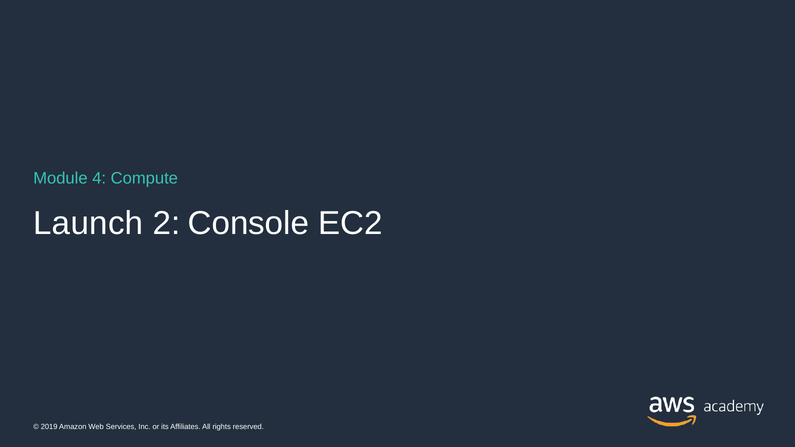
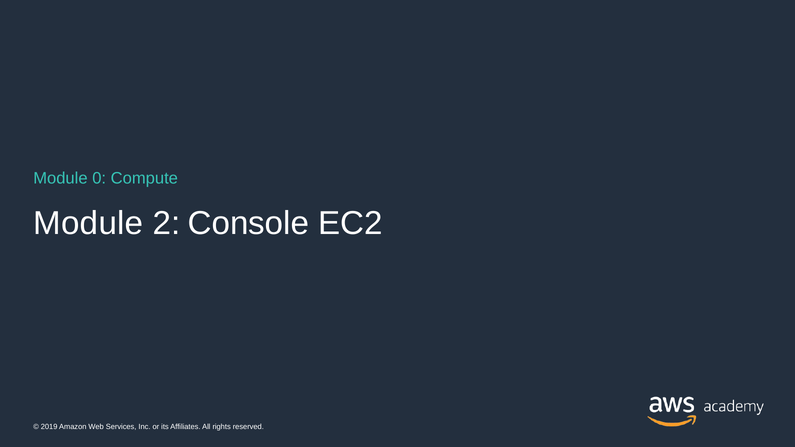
4: 4 -> 0 (99, 178)
Launch: Launch -> Module (88, 223)
